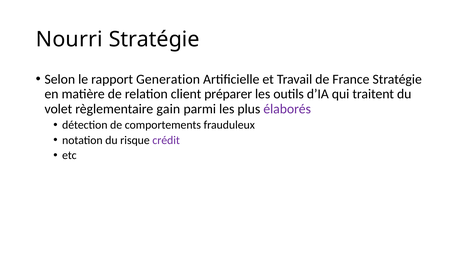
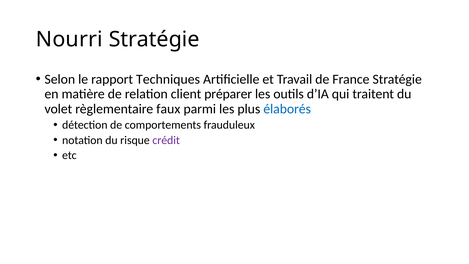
Generation: Generation -> Techniques (168, 79)
gain: gain -> faux (168, 109)
élaborés colour: purple -> blue (287, 109)
